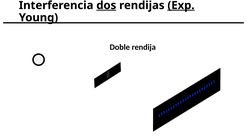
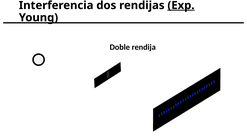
dos underline: present -> none (106, 5)
